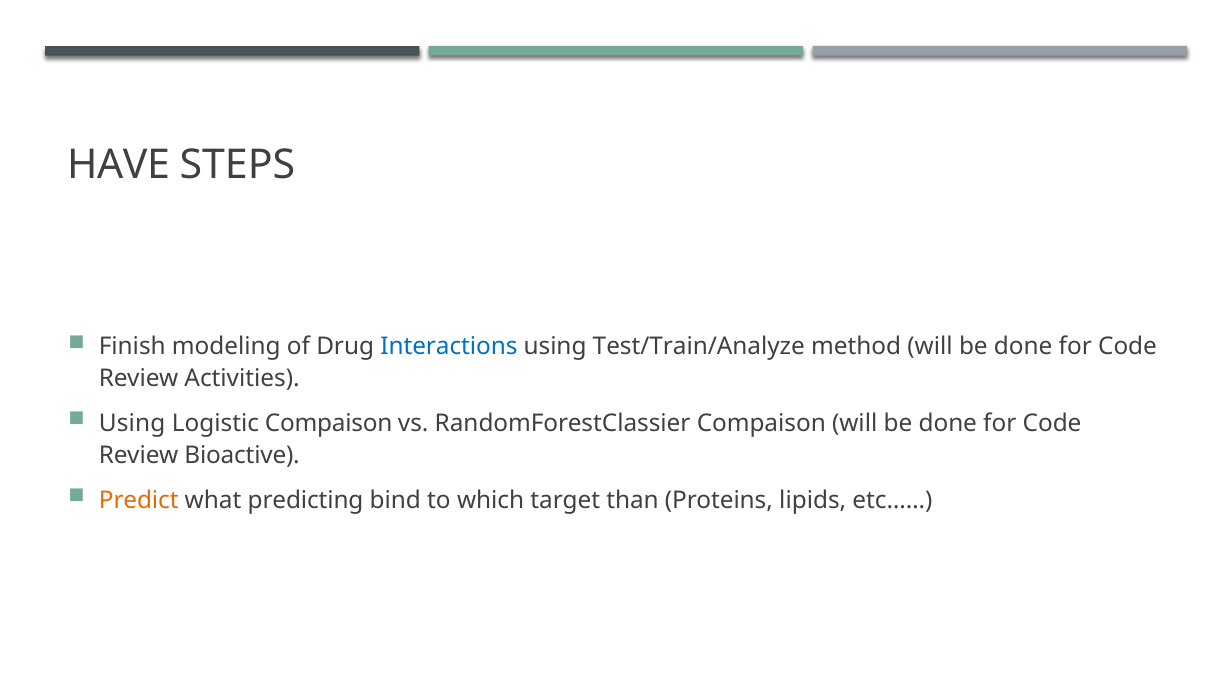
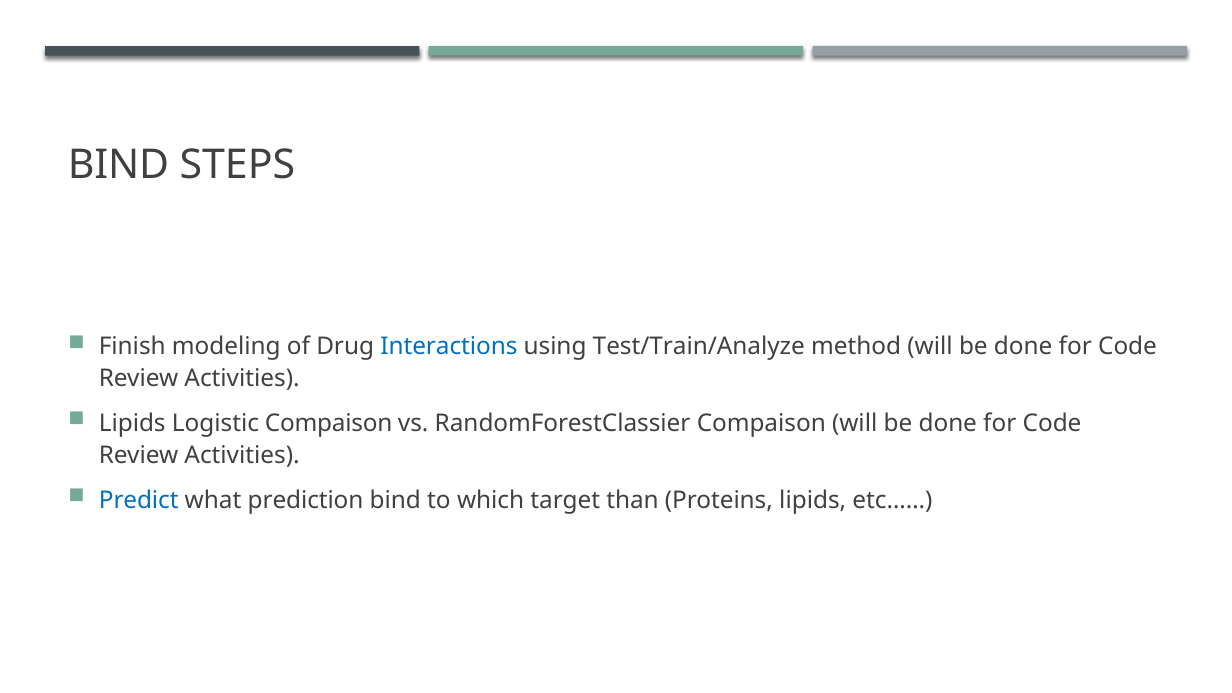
HAVE: HAVE -> BIND (119, 165)
Using: Using -> Lipids (132, 423)
Bioactive: Bioactive -> Activities (242, 455)
Predict colour: orange -> blue (139, 500)
predicting: predicting -> prediction (306, 500)
